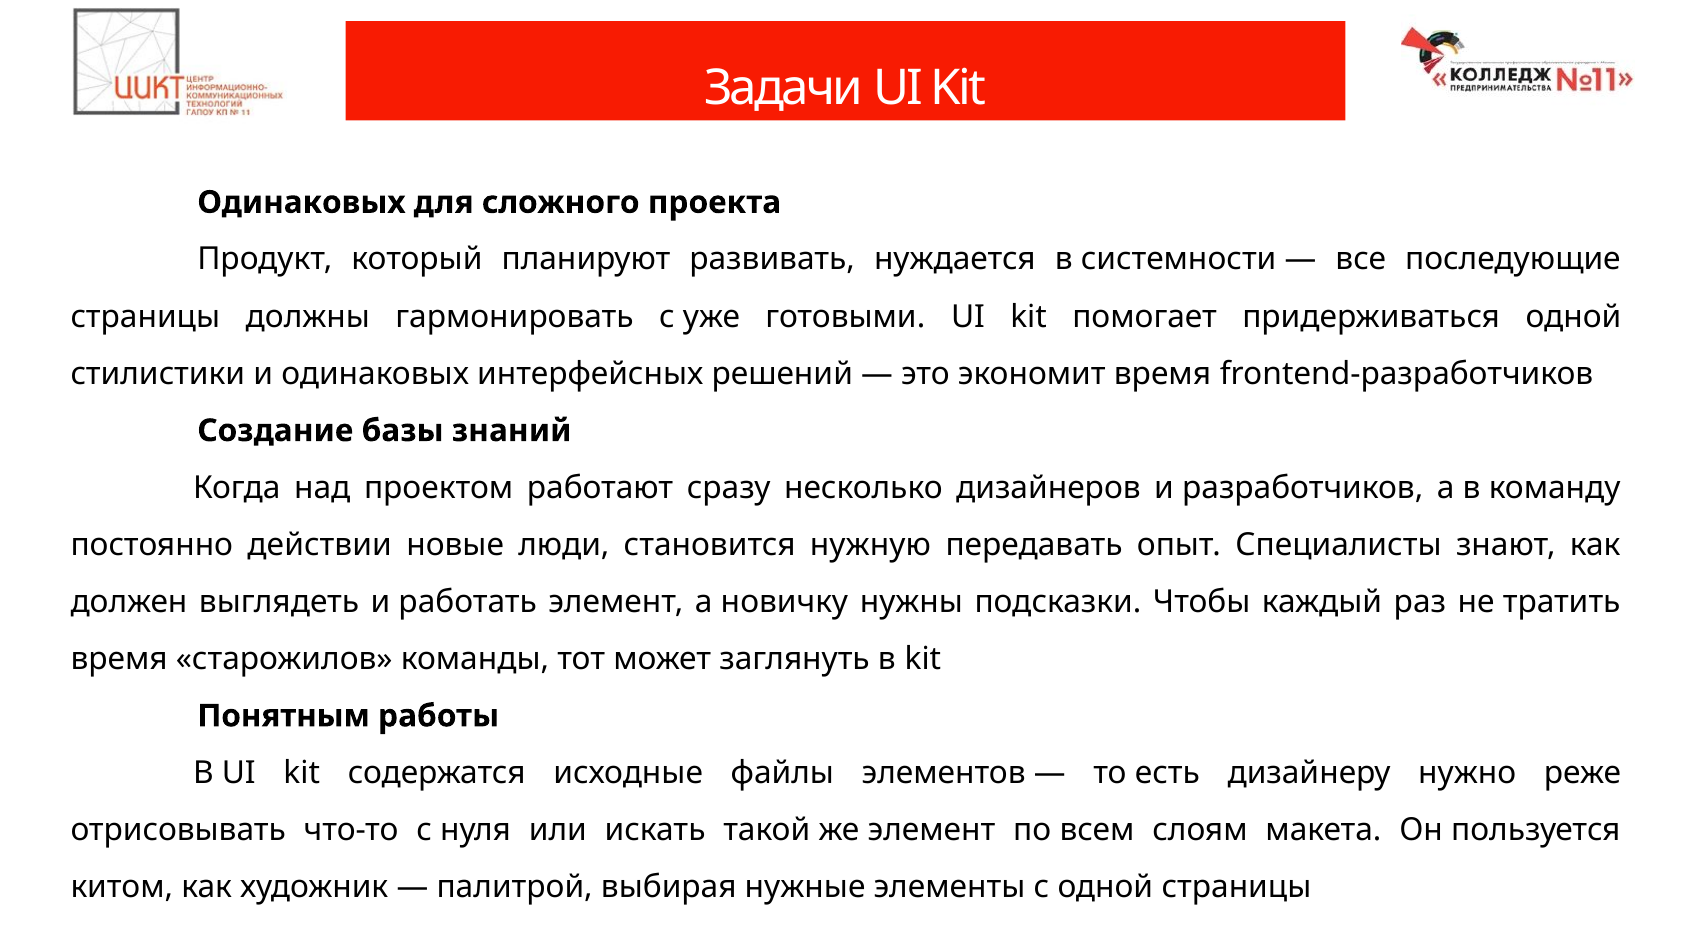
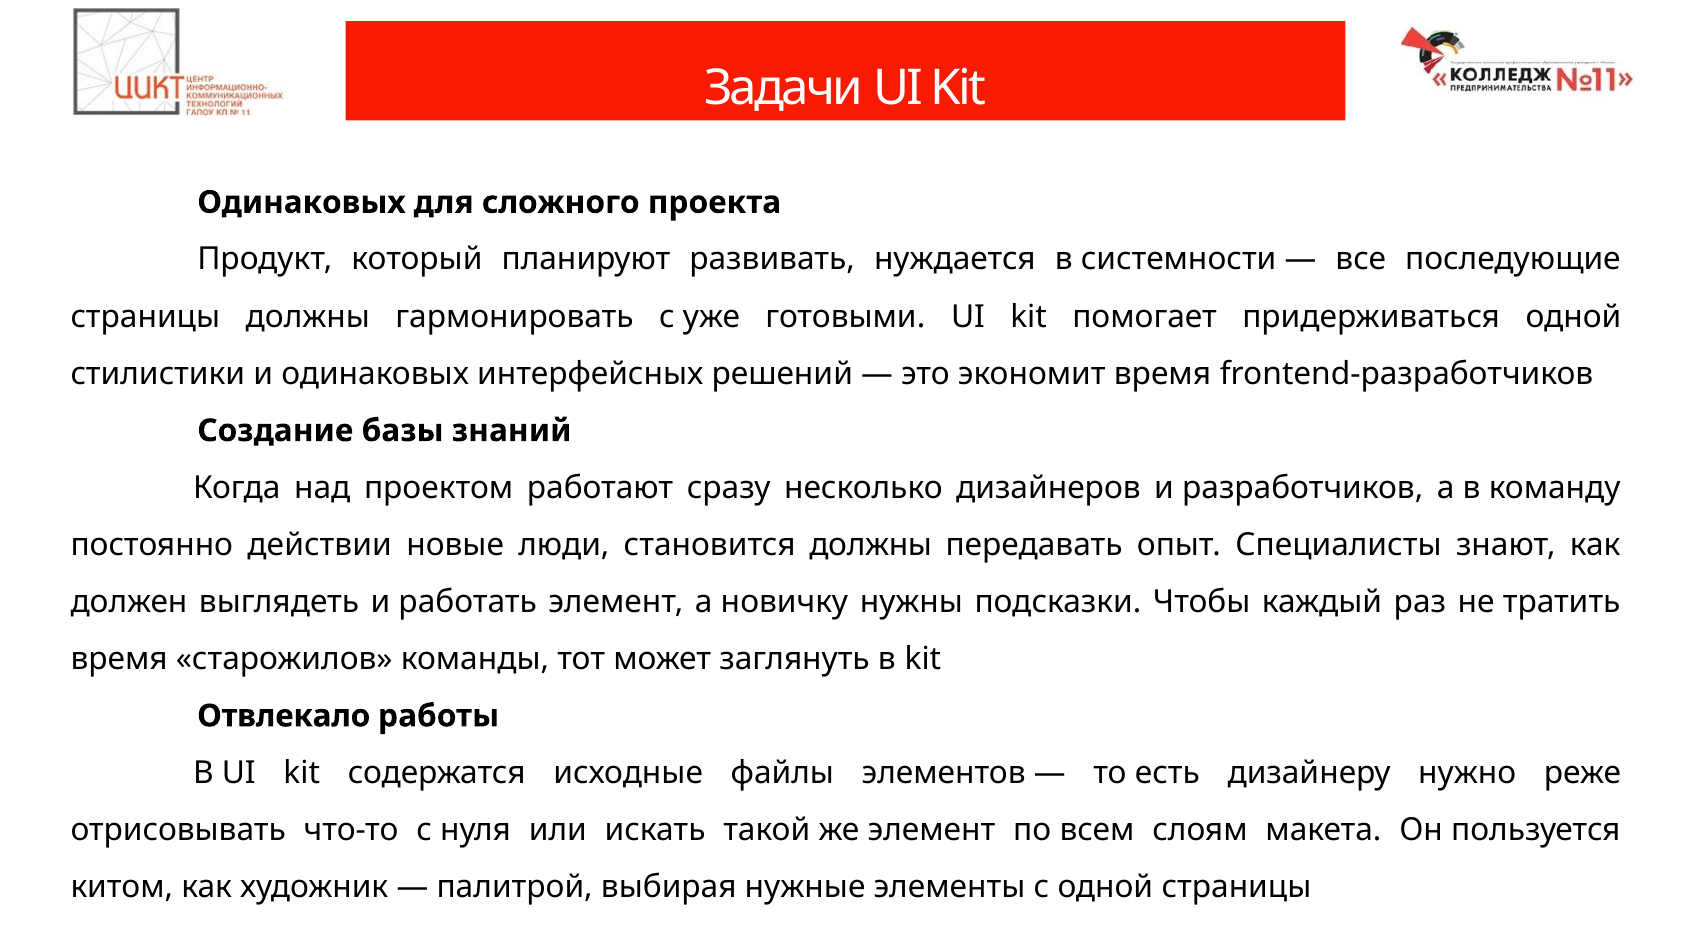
становится нужную: нужную -> должны (871, 545)
Понятным: Понятным -> Отвлекало (284, 716)
